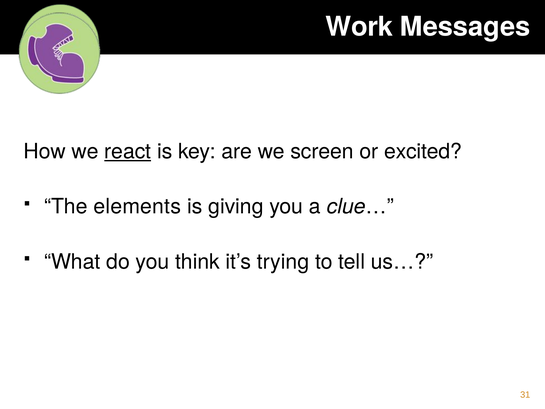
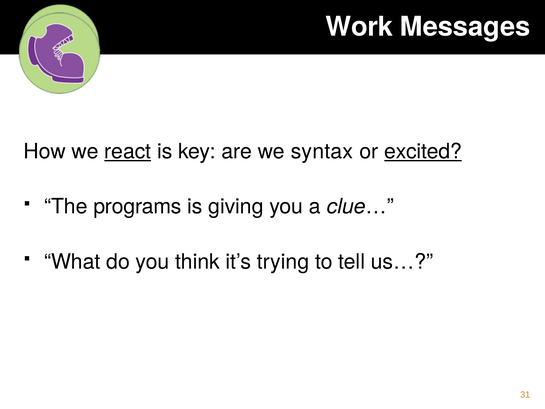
screen: screen -> syntax (322, 151)
excited underline: none -> present (423, 151)
elements: elements -> programs (137, 207)
